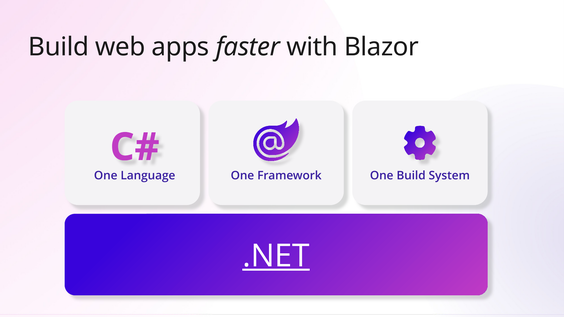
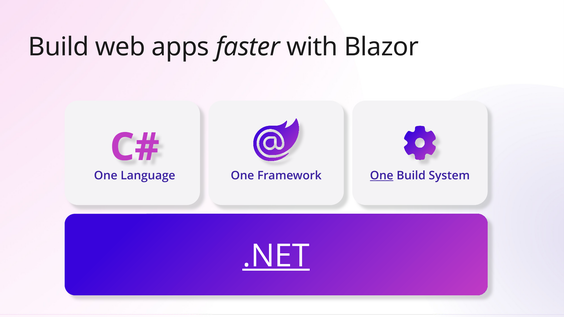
One underline: none -> present (382, 176)
